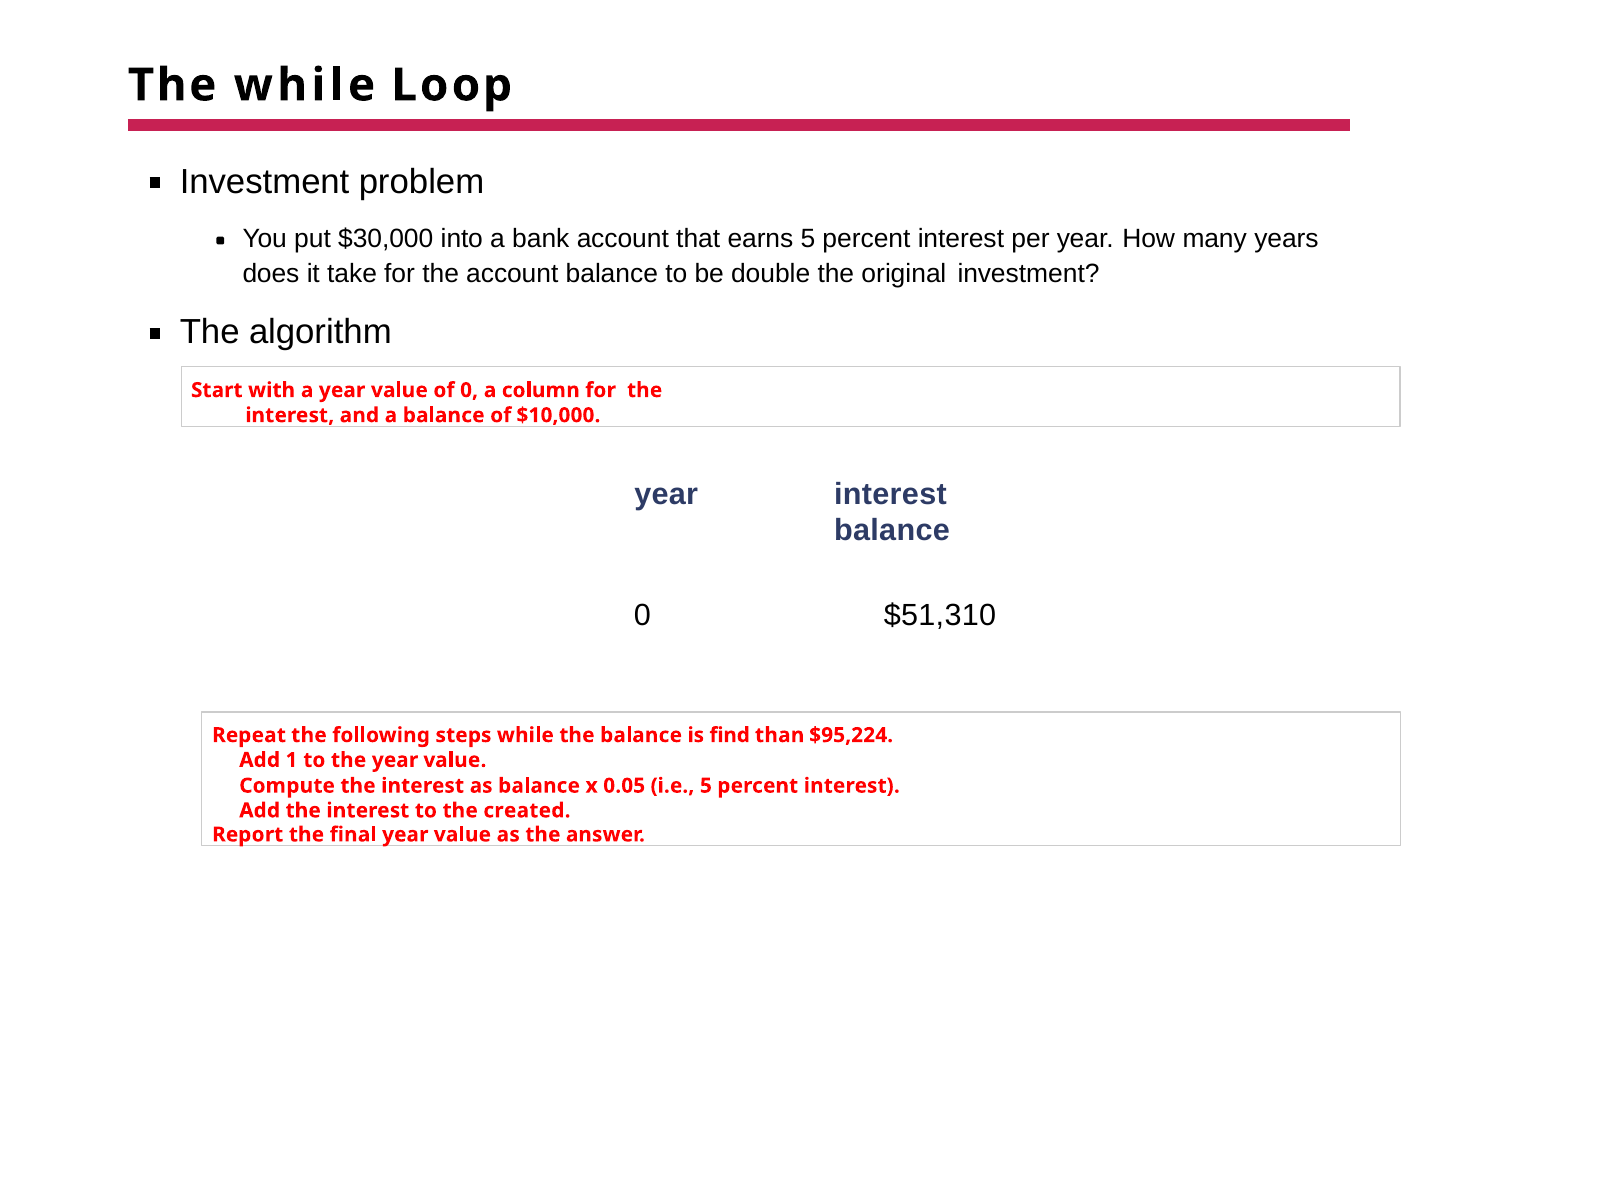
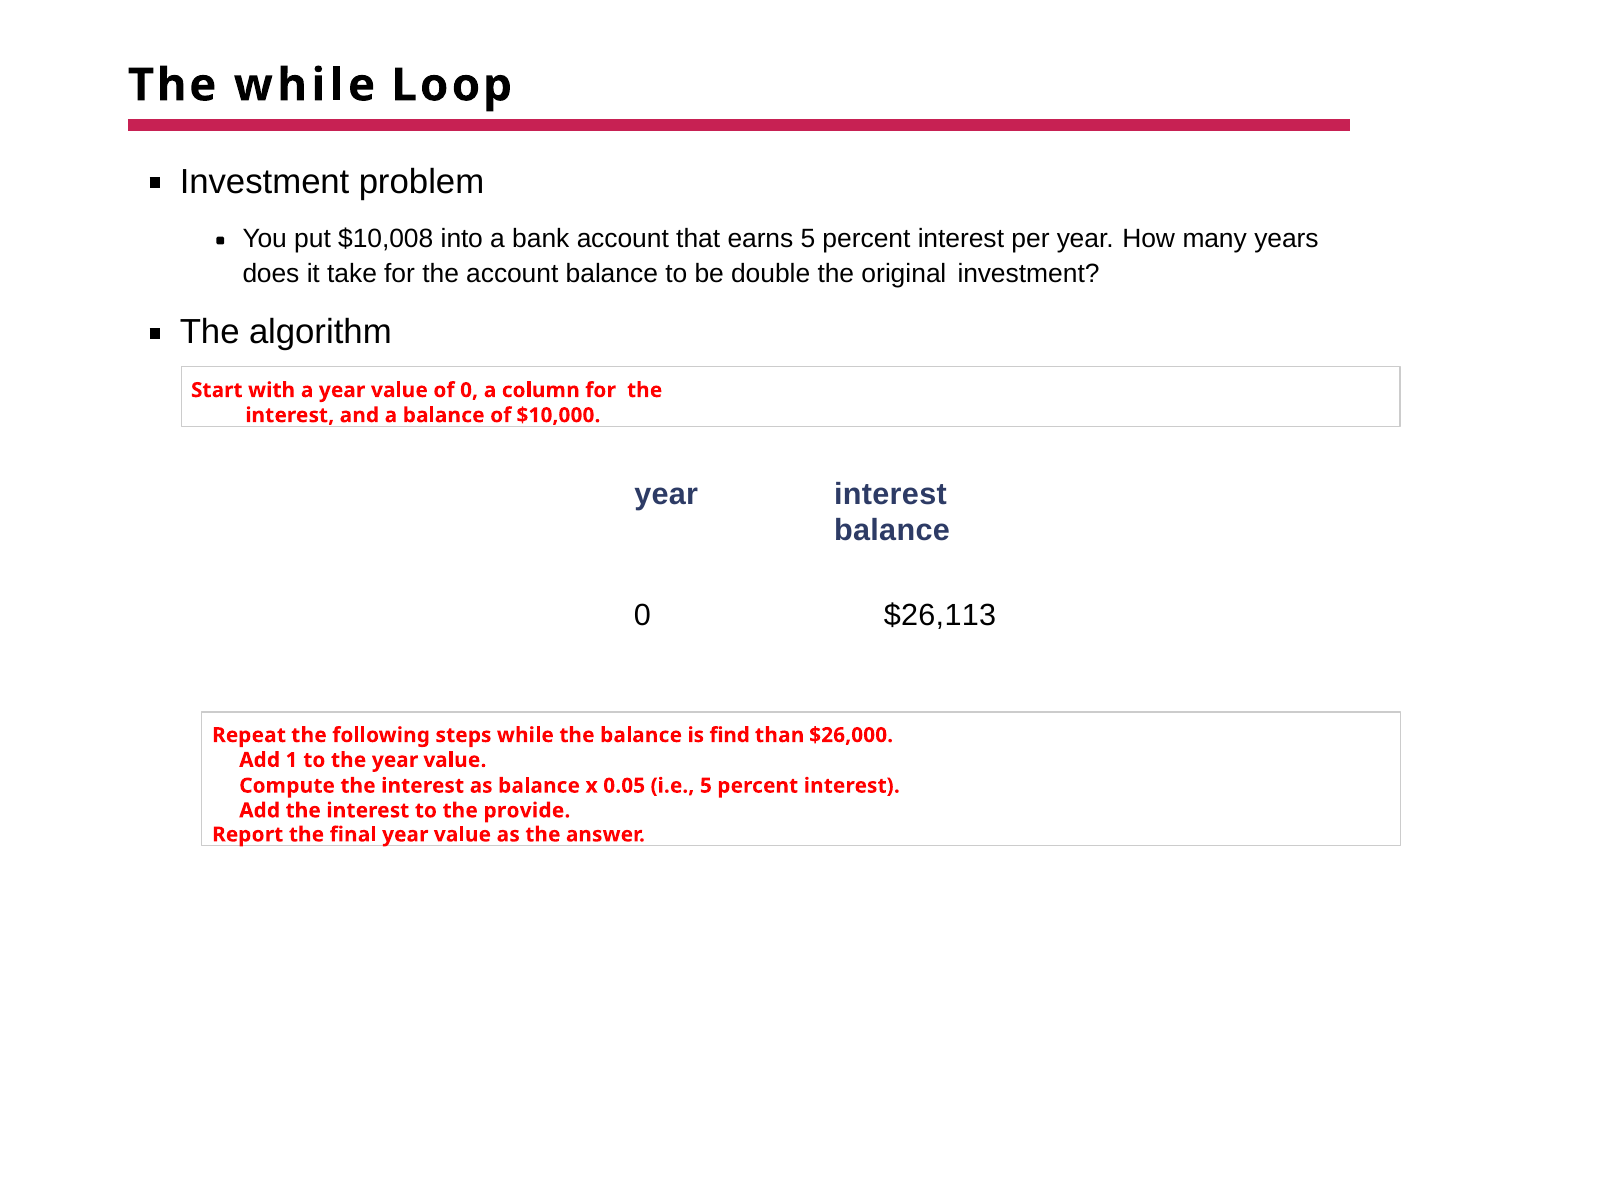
$30,000: $30,000 -> $10,008 (386, 238)
$51,310: $51,310 -> $26,113 (940, 615)
$95,224: $95,224 -> $26,000 (851, 735)
created: created -> provide (527, 810)
